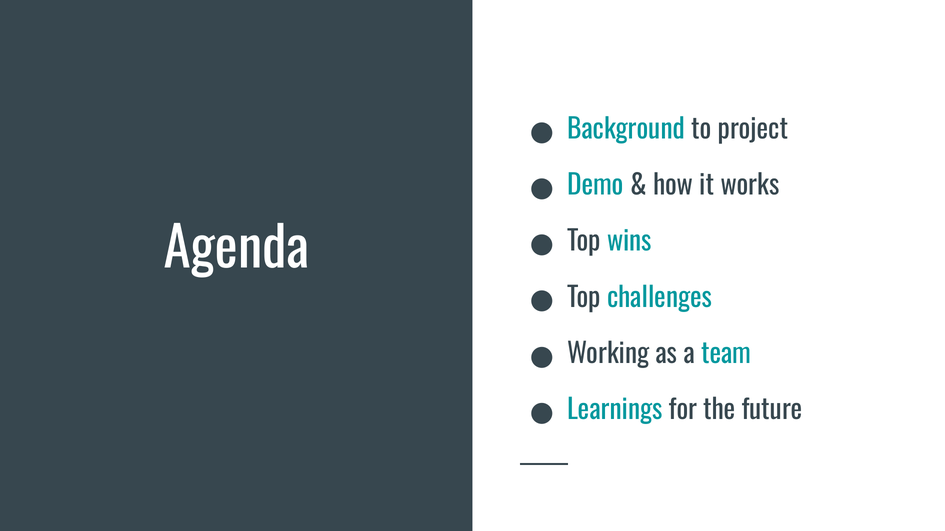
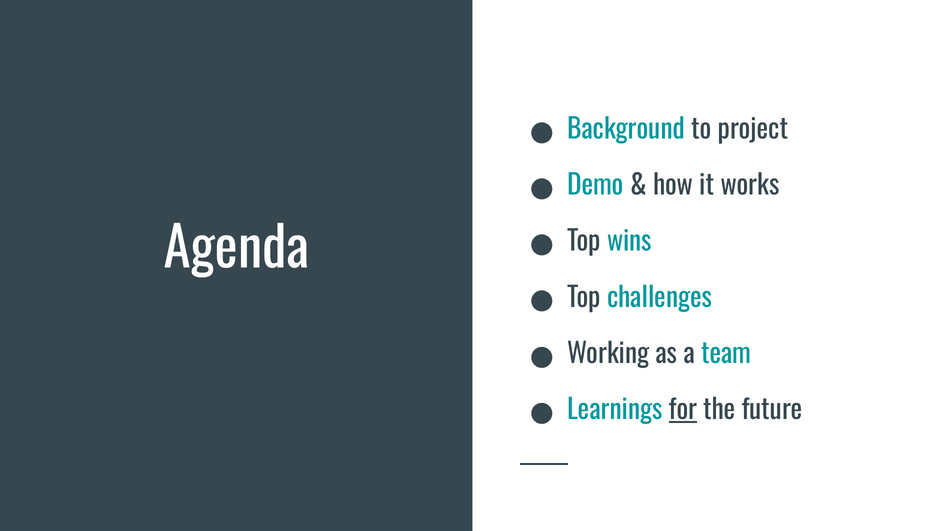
for underline: none -> present (683, 411)
